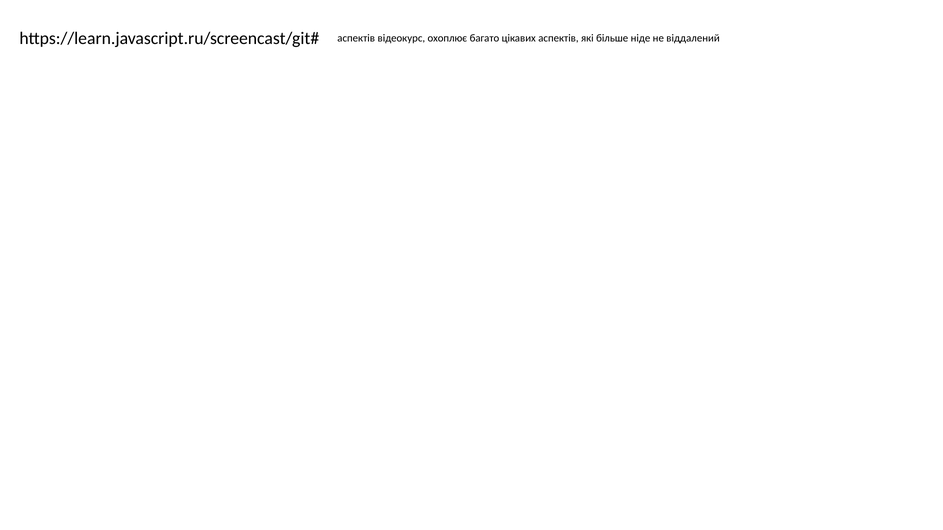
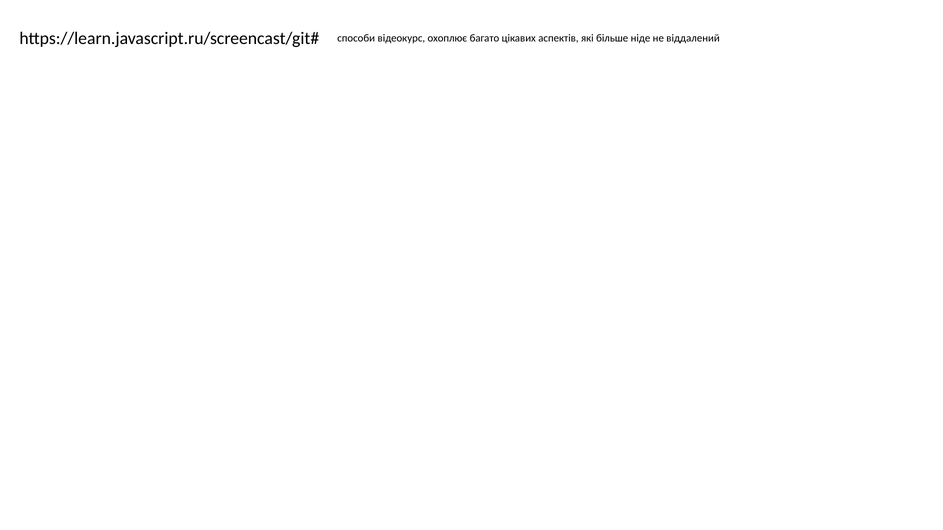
аспектів: аспектів -> способи (356, 38)
